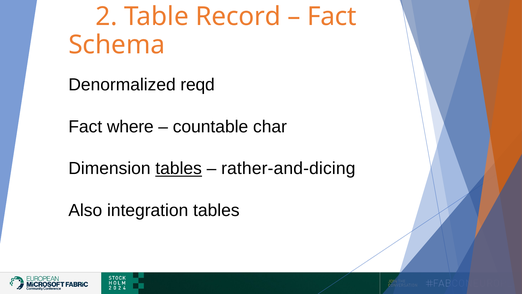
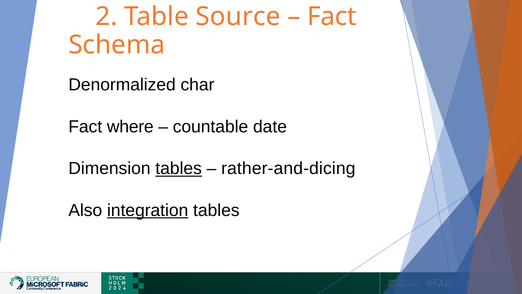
Record: Record -> Source (238, 17)
reqd: reqd -> char (197, 85)
char: char -> date (270, 127)
integration underline: none -> present (148, 210)
